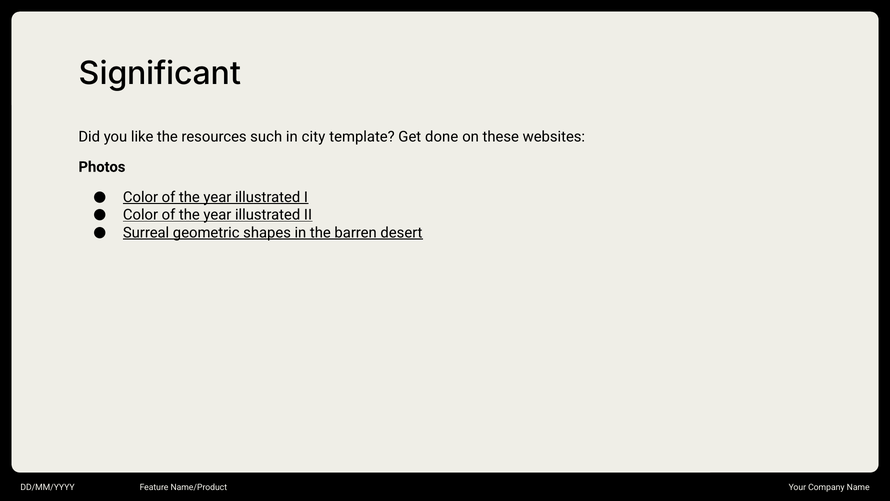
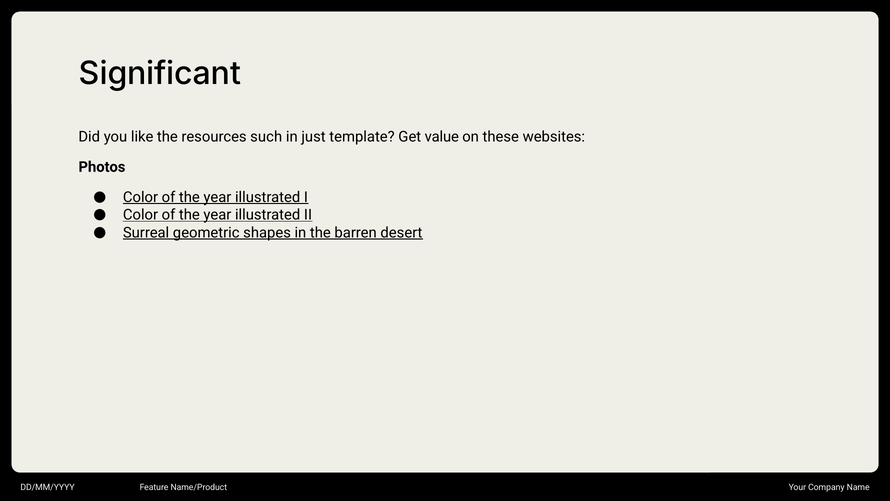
city: city -> just (314, 137)
done: done -> value (442, 137)
